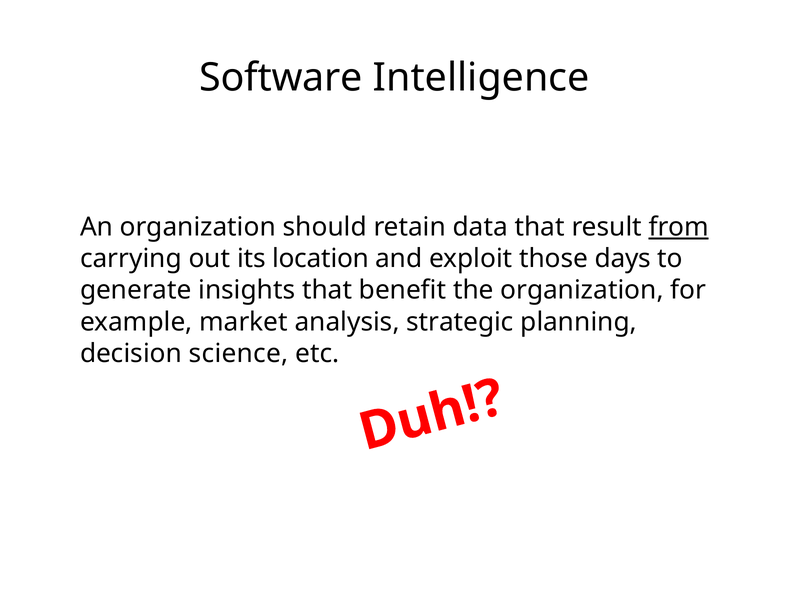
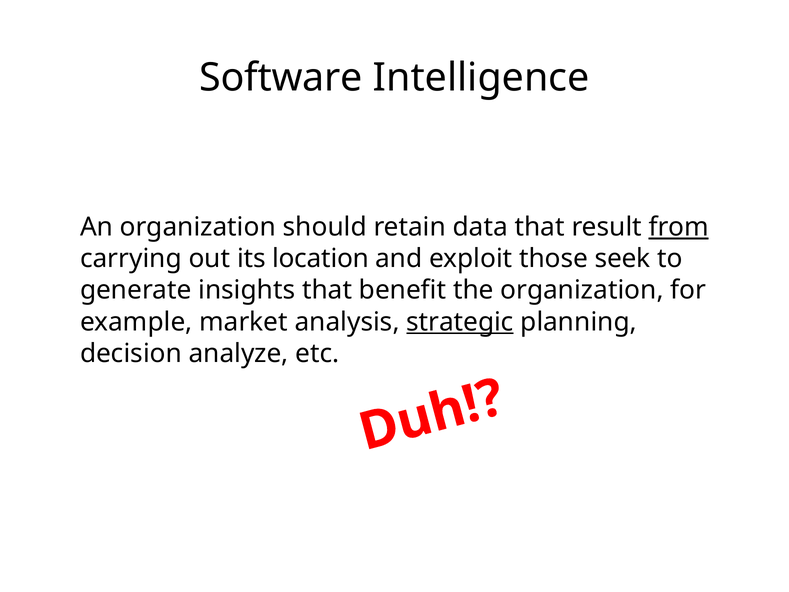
days: days -> seek (623, 259)
strategic underline: none -> present (460, 322)
science: science -> analyze (239, 353)
